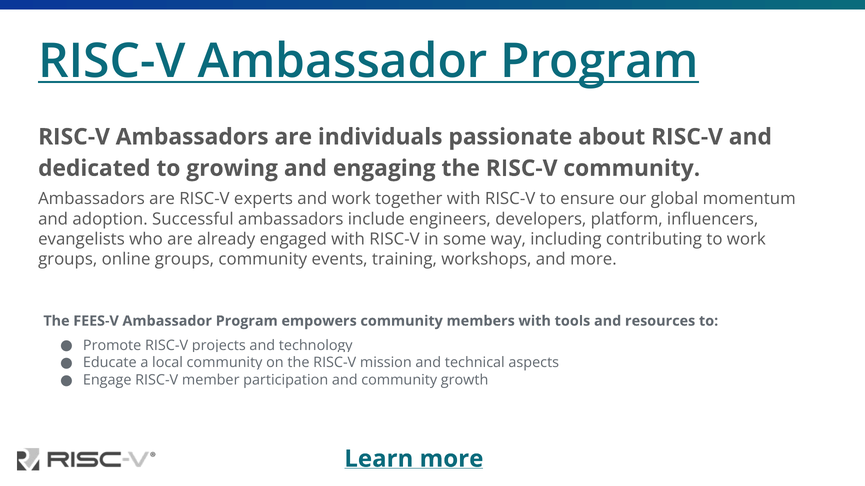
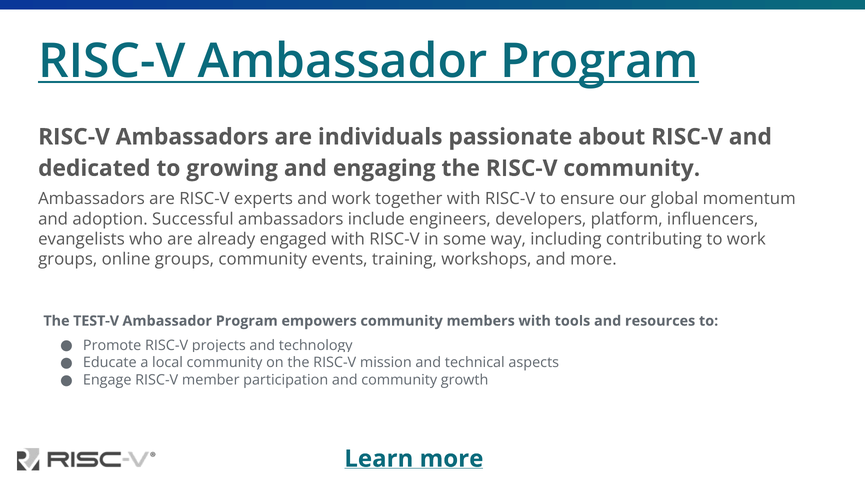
FEES-V: FEES-V -> TEST-V (96, 321)
